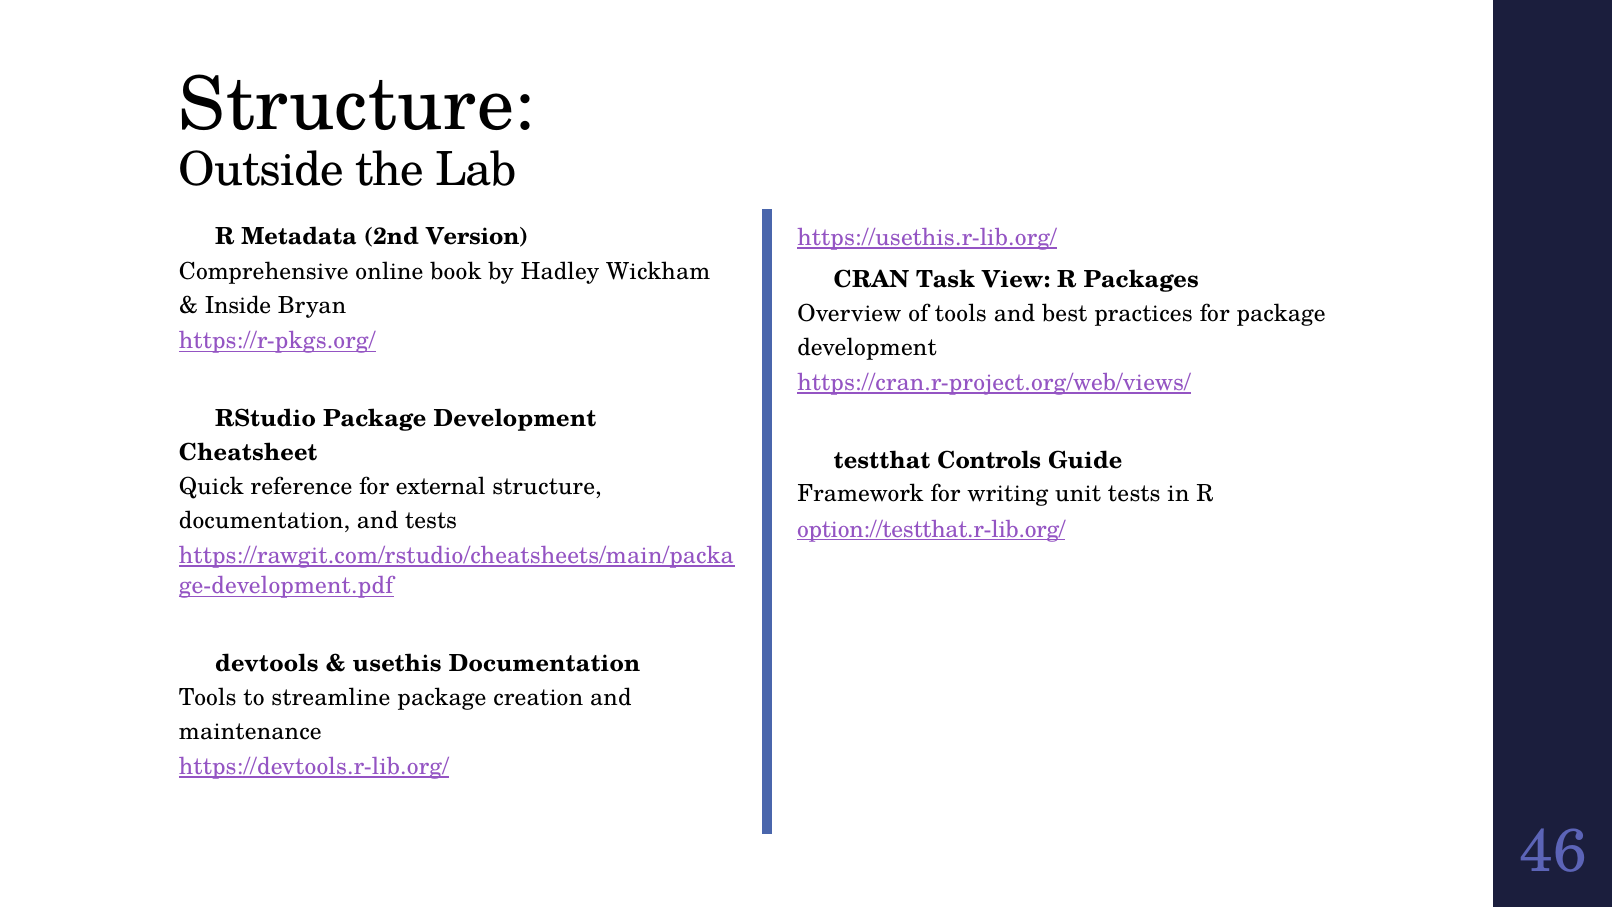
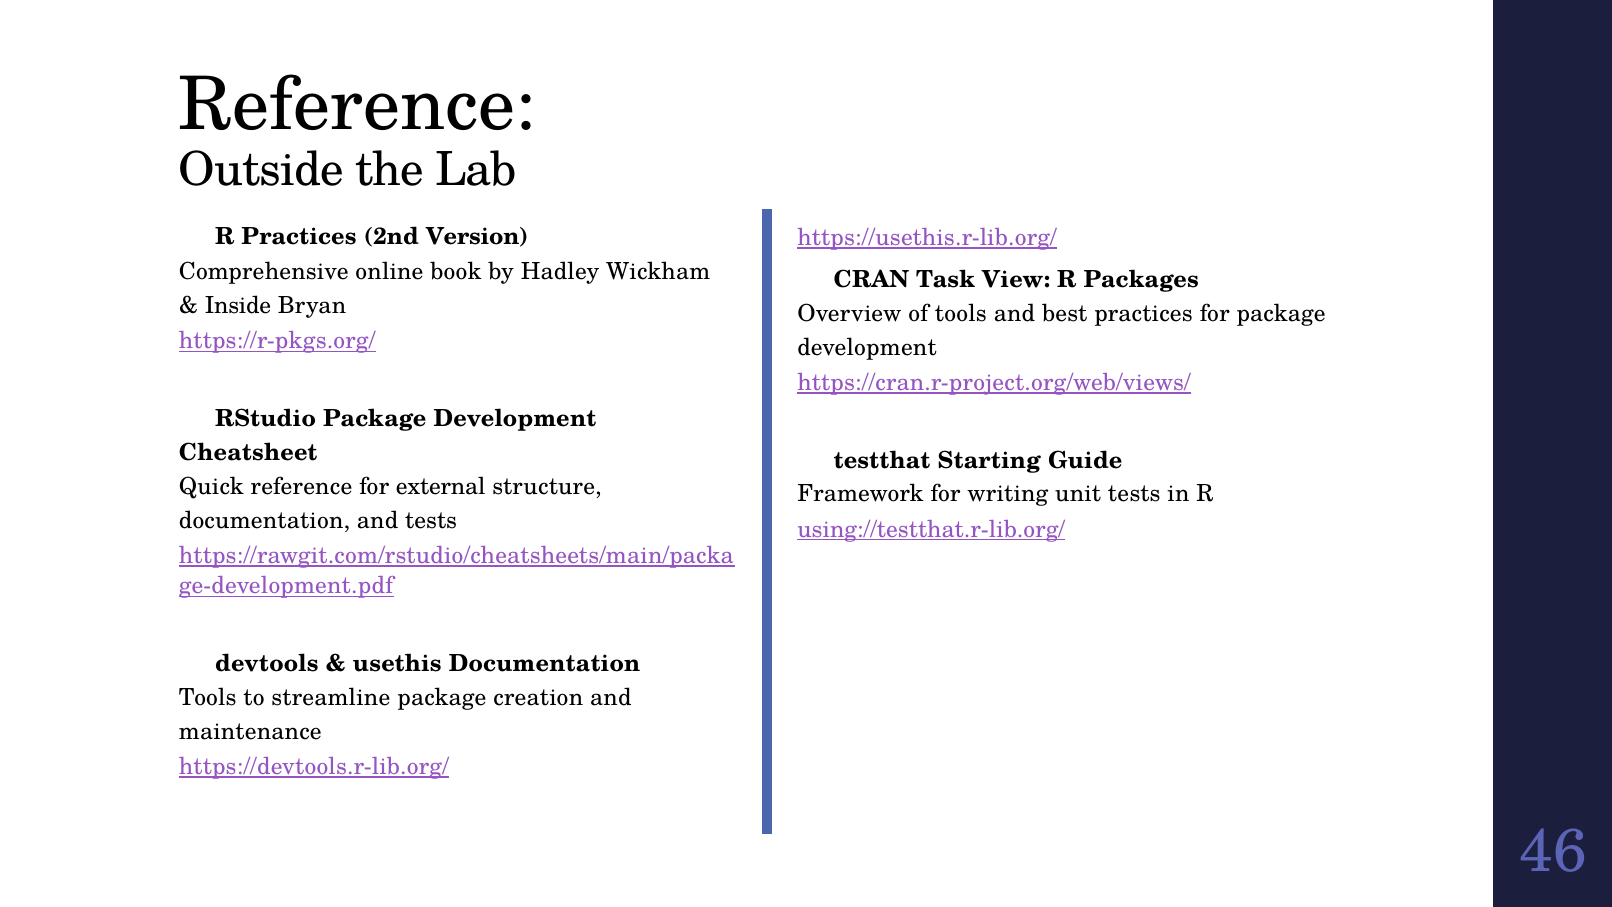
Structure: Structure -> Reference (358, 105)
R Metadata: Metadata -> Practices (299, 236)
Controls: Controls -> Starting (989, 460)
option://testthat.r-lib.org/: option://testthat.r-lib.org/ -> using://testthat.r-lib.org/ (931, 529)
